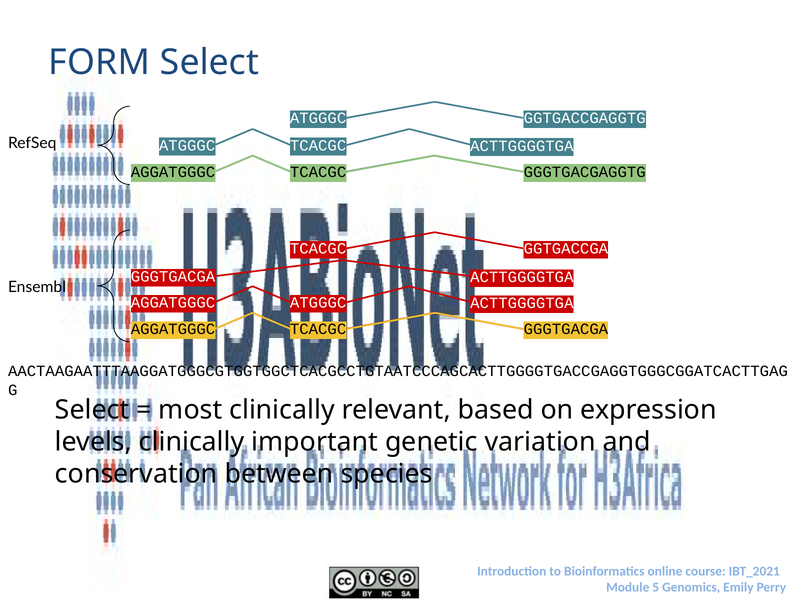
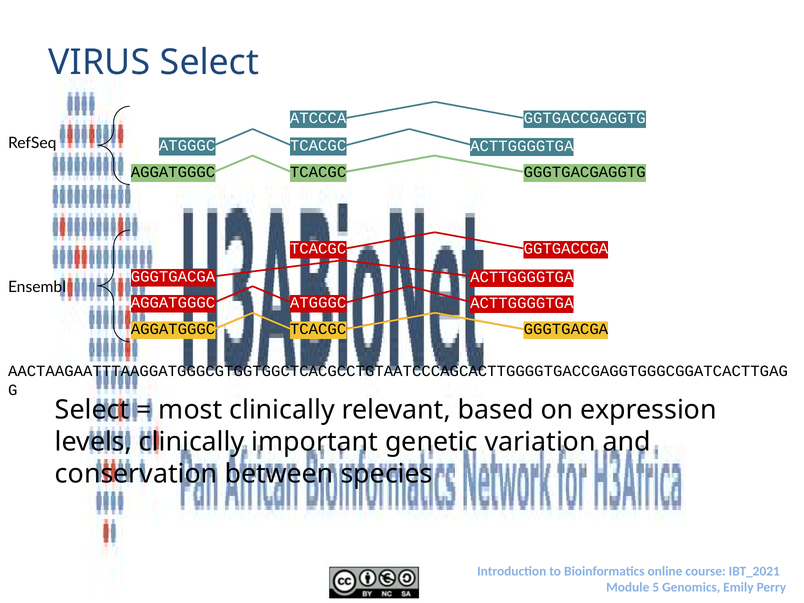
FORM: FORM -> VIRUS (99, 62)
ATGGGC: ATGGGC -> ATCCCA (318, 118)
